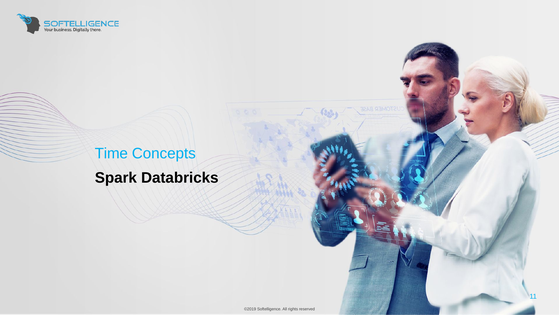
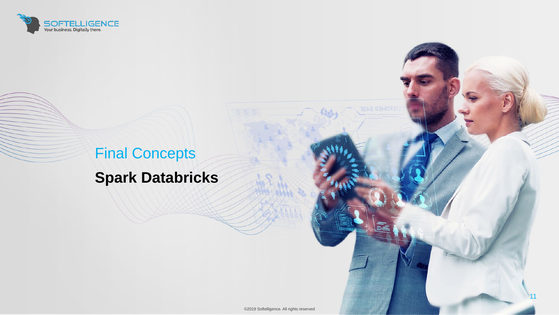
Time: Time -> Final (111, 153)
